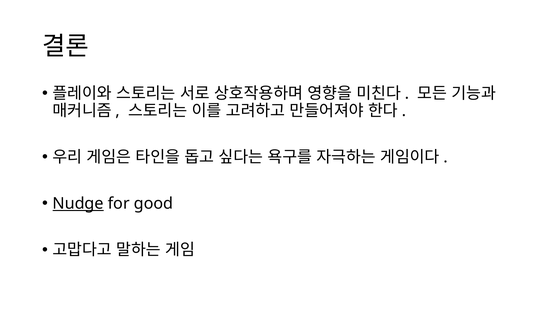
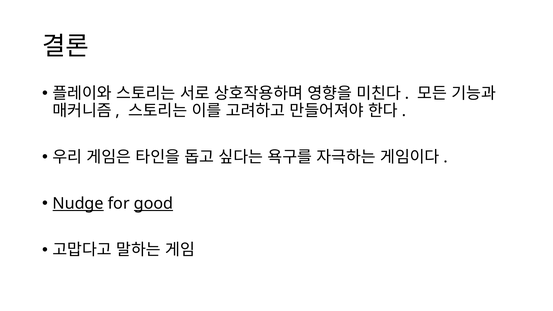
good underline: none -> present (154, 204)
